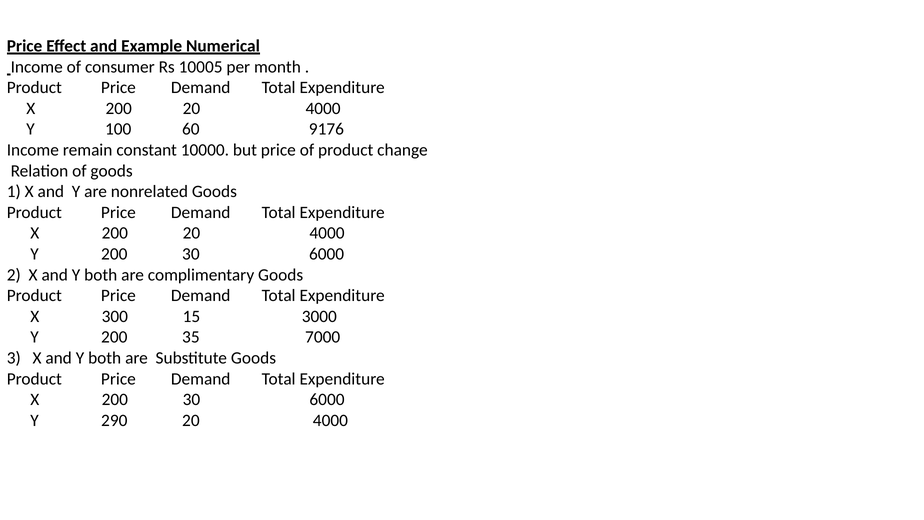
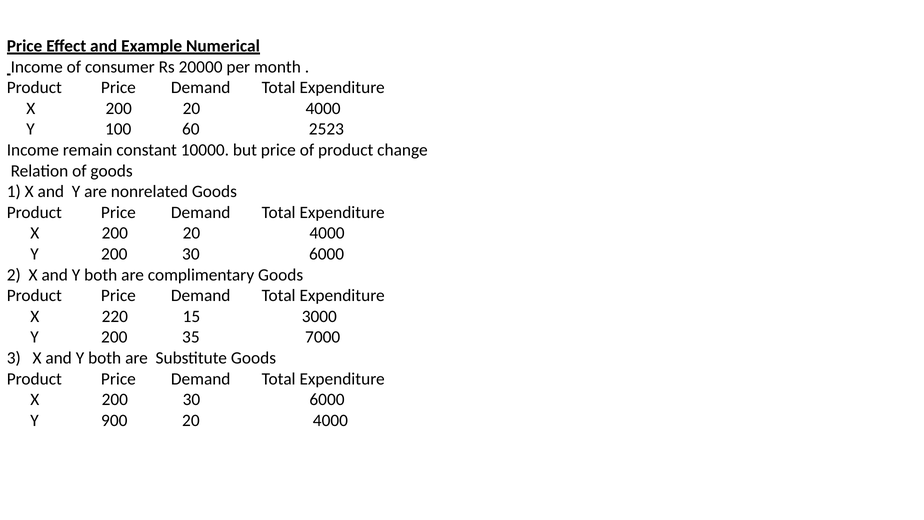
10005: 10005 -> 20000 (201, 67)
9176: 9176 -> 2523 (326, 129)
300: 300 -> 220 (115, 316)
290: 290 -> 900 (114, 420)
